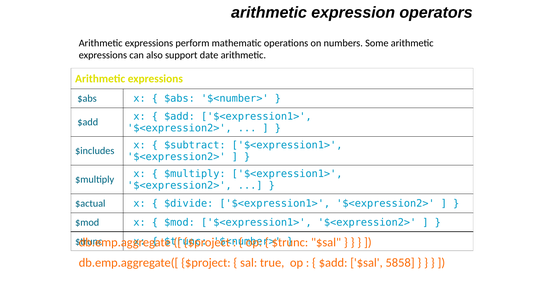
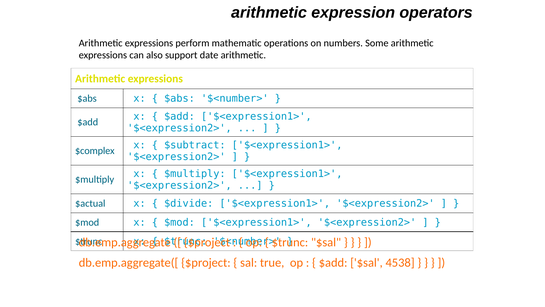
$includes: $includes -> $complex (95, 151)
5858: 5858 -> 4538 (400, 262)
